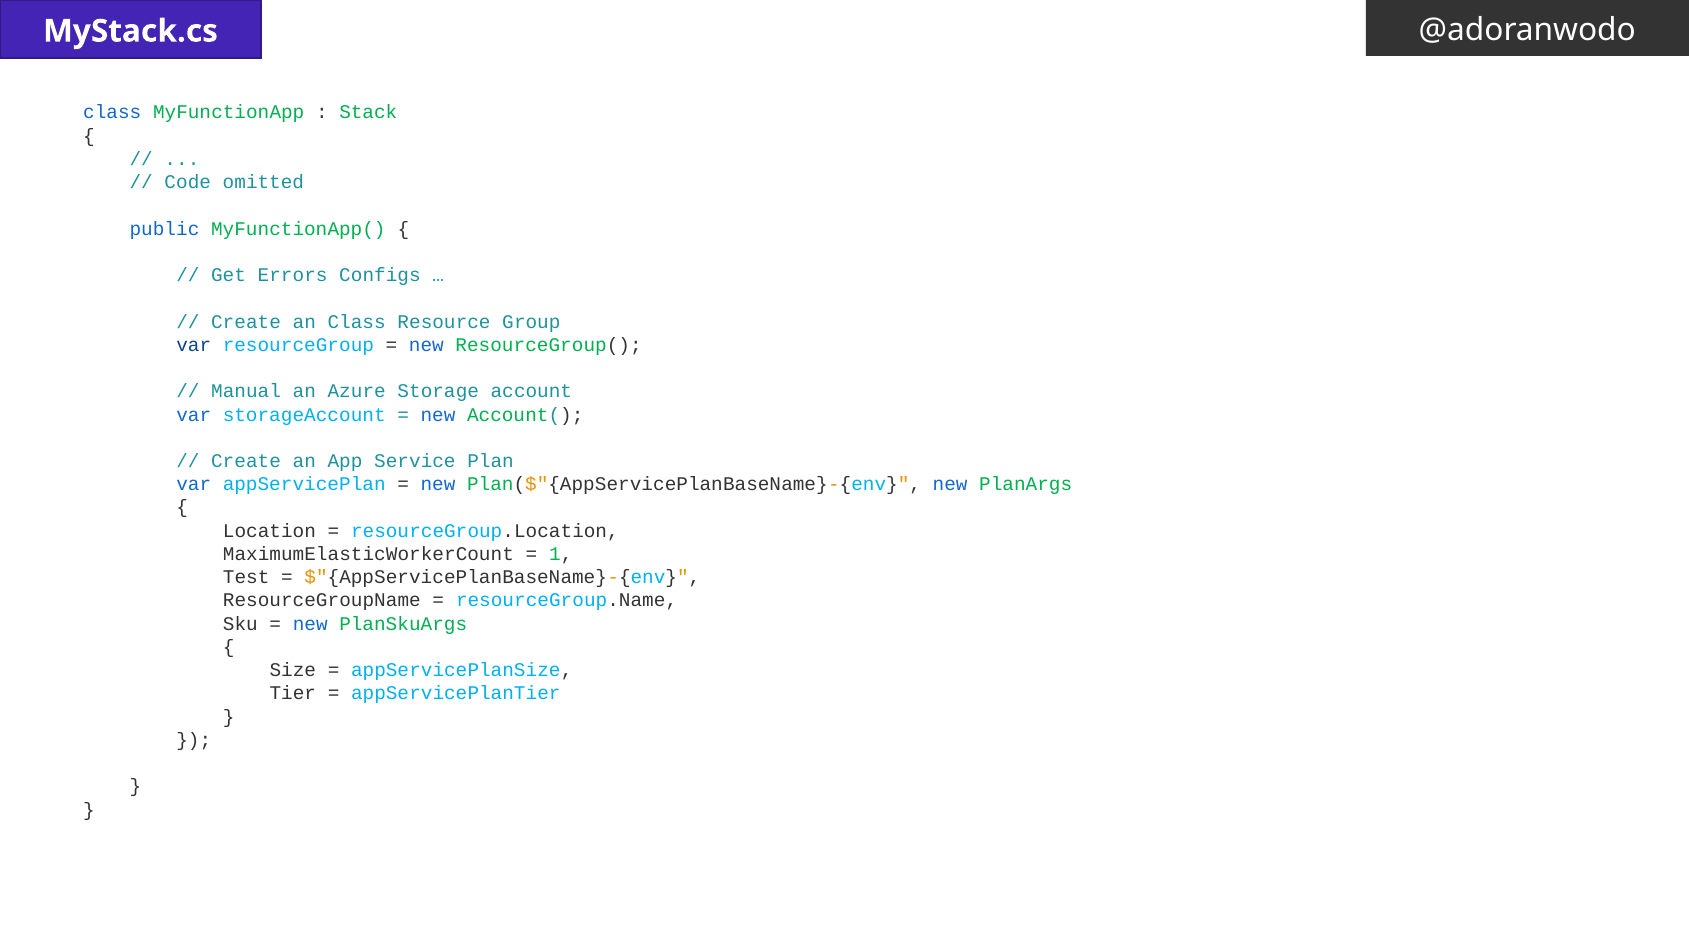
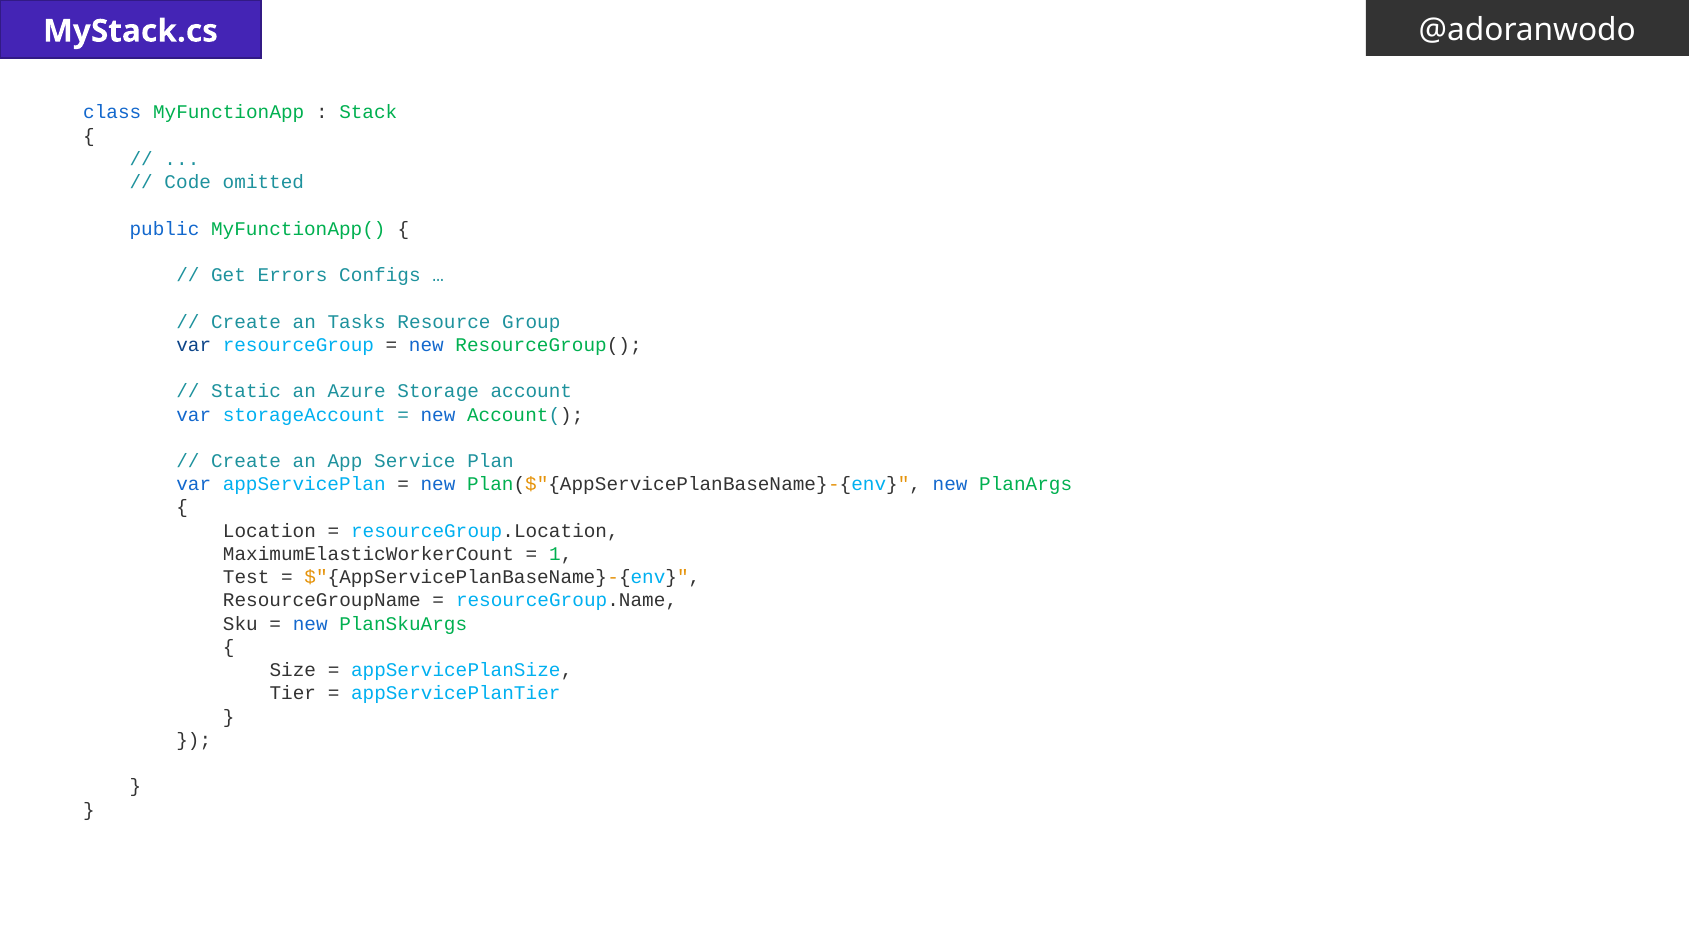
an Class: Class -> Tasks (357, 322)
Manual: Manual -> Static (246, 391)
